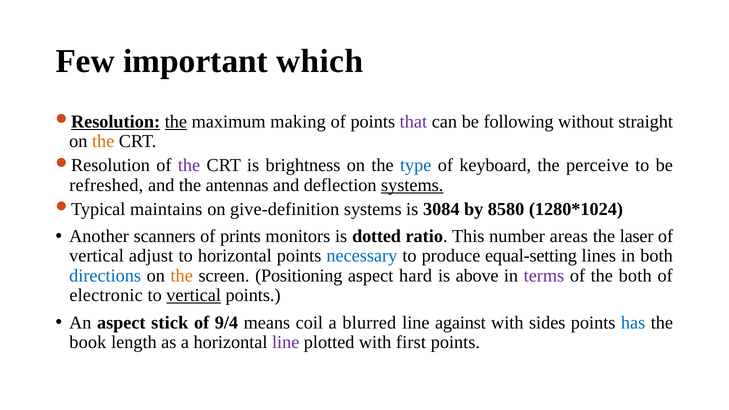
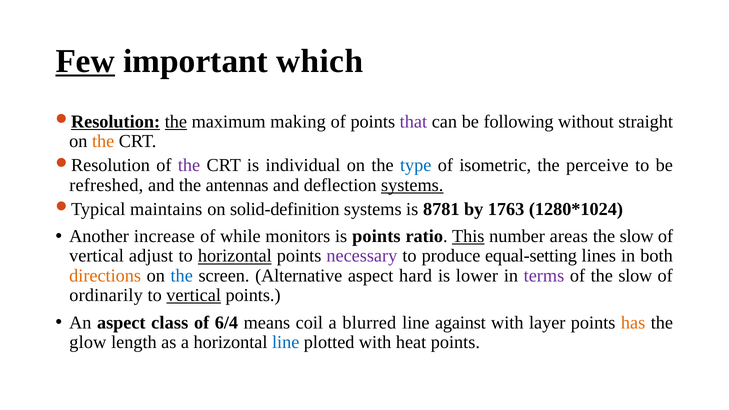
Few underline: none -> present (85, 61)
brightness: brightness -> individual (303, 165)
keyboard: keyboard -> isometric (495, 165)
give-definition: give-definition -> solid-definition (285, 209)
3084: 3084 -> 8781 (441, 209)
8580: 8580 -> 1763 (506, 209)
scanners: scanners -> increase (164, 236)
prints: prints -> while (240, 236)
is dotted: dotted -> points (376, 236)
This underline: none -> present (468, 236)
laser: laser -> slow (637, 236)
horizontal underline: none -> present (235, 256)
necessary colour: blue -> purple (362, 256)
directions colour: blue -> orange (105, 276)
the colour: orange -> blue (182, 276)
Positioning: Positioning -> Alternative (299, 276)
above: above -> lower (477, 276)
of the both: both -> slow (635, 276)
electronic: electronic -> ordinarily (106, 295)
stick: stick -> class (170, 323)
9/4: 9/4 -> 6/4 (226, 323)
sides: sides -> layer (547, 323)
has colour: blue -> orange (633, 323)
book: book -> glow (88, 342)
line colour: purple -> blue (286, 342)
first: first -> heat (411, 342)
